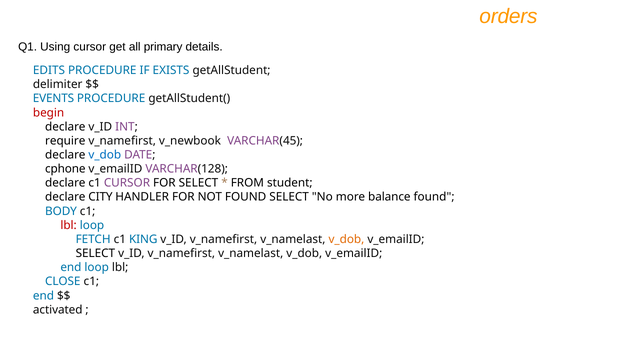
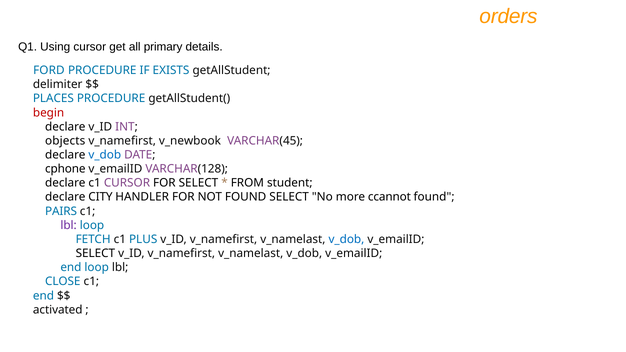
EDITS: EDITS -> FORD (49, 70)
EVENTS: EVENTS -> PLACES (53, 99)
require: require -> objects (65, 141)
balance: balance -> ccannot (389, 197)
BODY: BODY -> PAIRS (61, 211)
lbl colour: red -> purple (69, 225)
KING: KING -> PLUS (143, 239)
v_dob colour: orange -> blue (346, 239)
